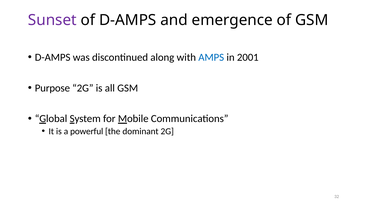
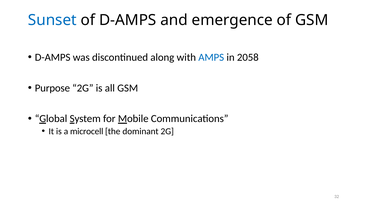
Sunset colour: purple -> blue (52, 20)
2001: 2001 -> 2058 (248, 57)
powerful: powerful -> microcell (87, 132)
